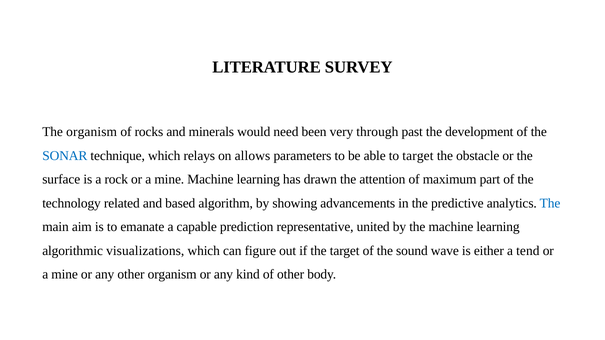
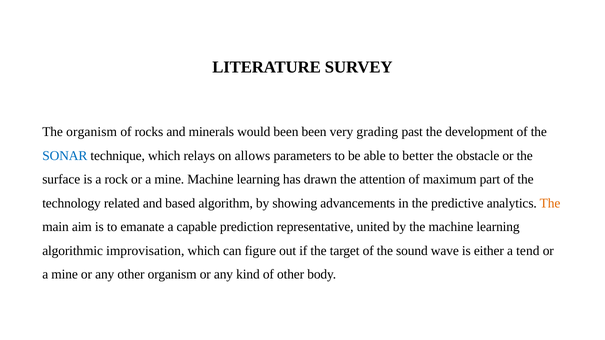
would need: need -> been (286, 132)
through: through -> grading (377, 132)
to target: target -> better (418, 156)
The colour: blue -> orange (550, 203)
visualizations: visualizations -> improvisation (145, 251)
